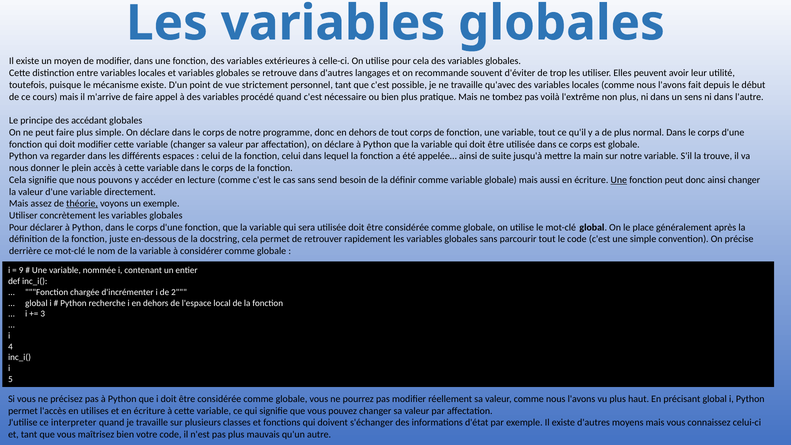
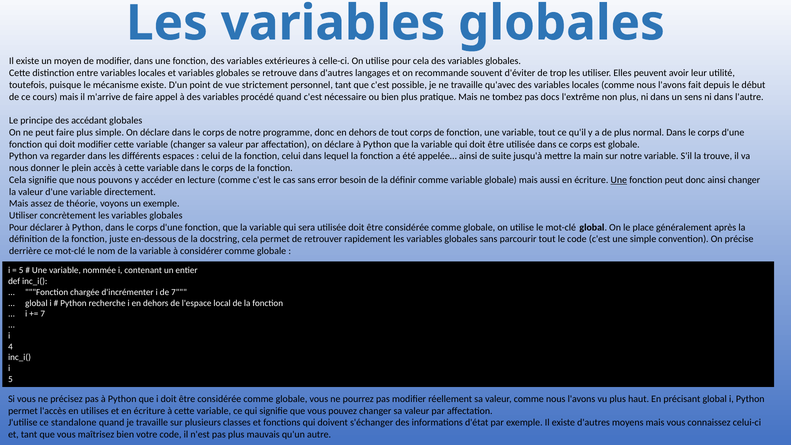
voilà: voilà -> docs (550, 97)
send: send -> error (327, 180)
théorie underline: present -> none (82, 204)
9: 9 -> 5 (21, 270)
de 2: 2 -> 7 (179, 292)
3: 3 -> 7 (43, 314)
interpreter: interpreter -> standalone (74, 423)
